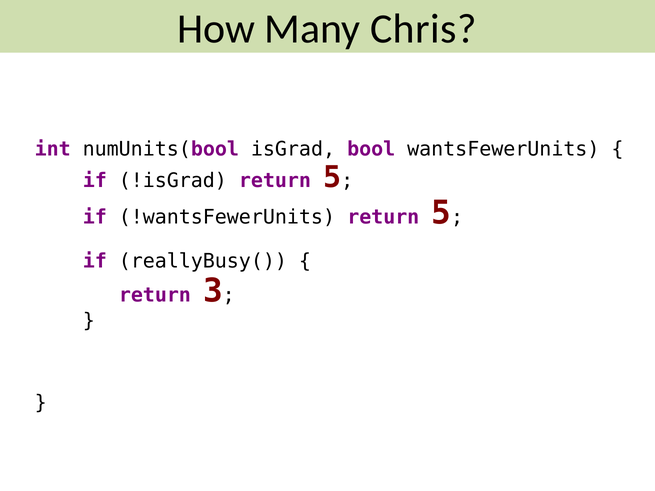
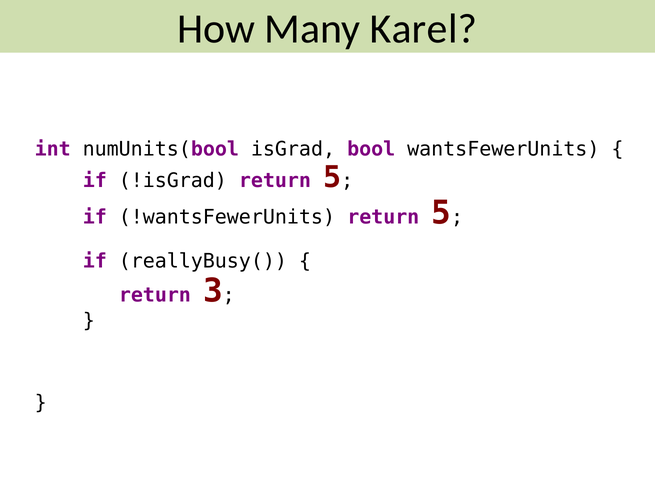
Chris: Chris -> Karel (423, 29)
